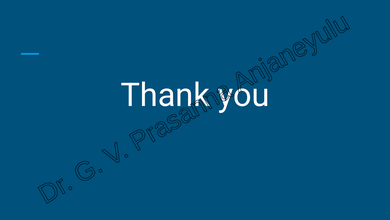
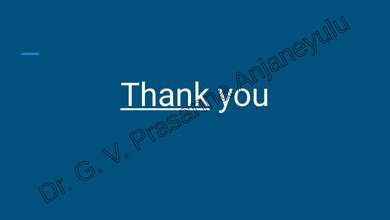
Thank underline: none -> present (165, 95)
